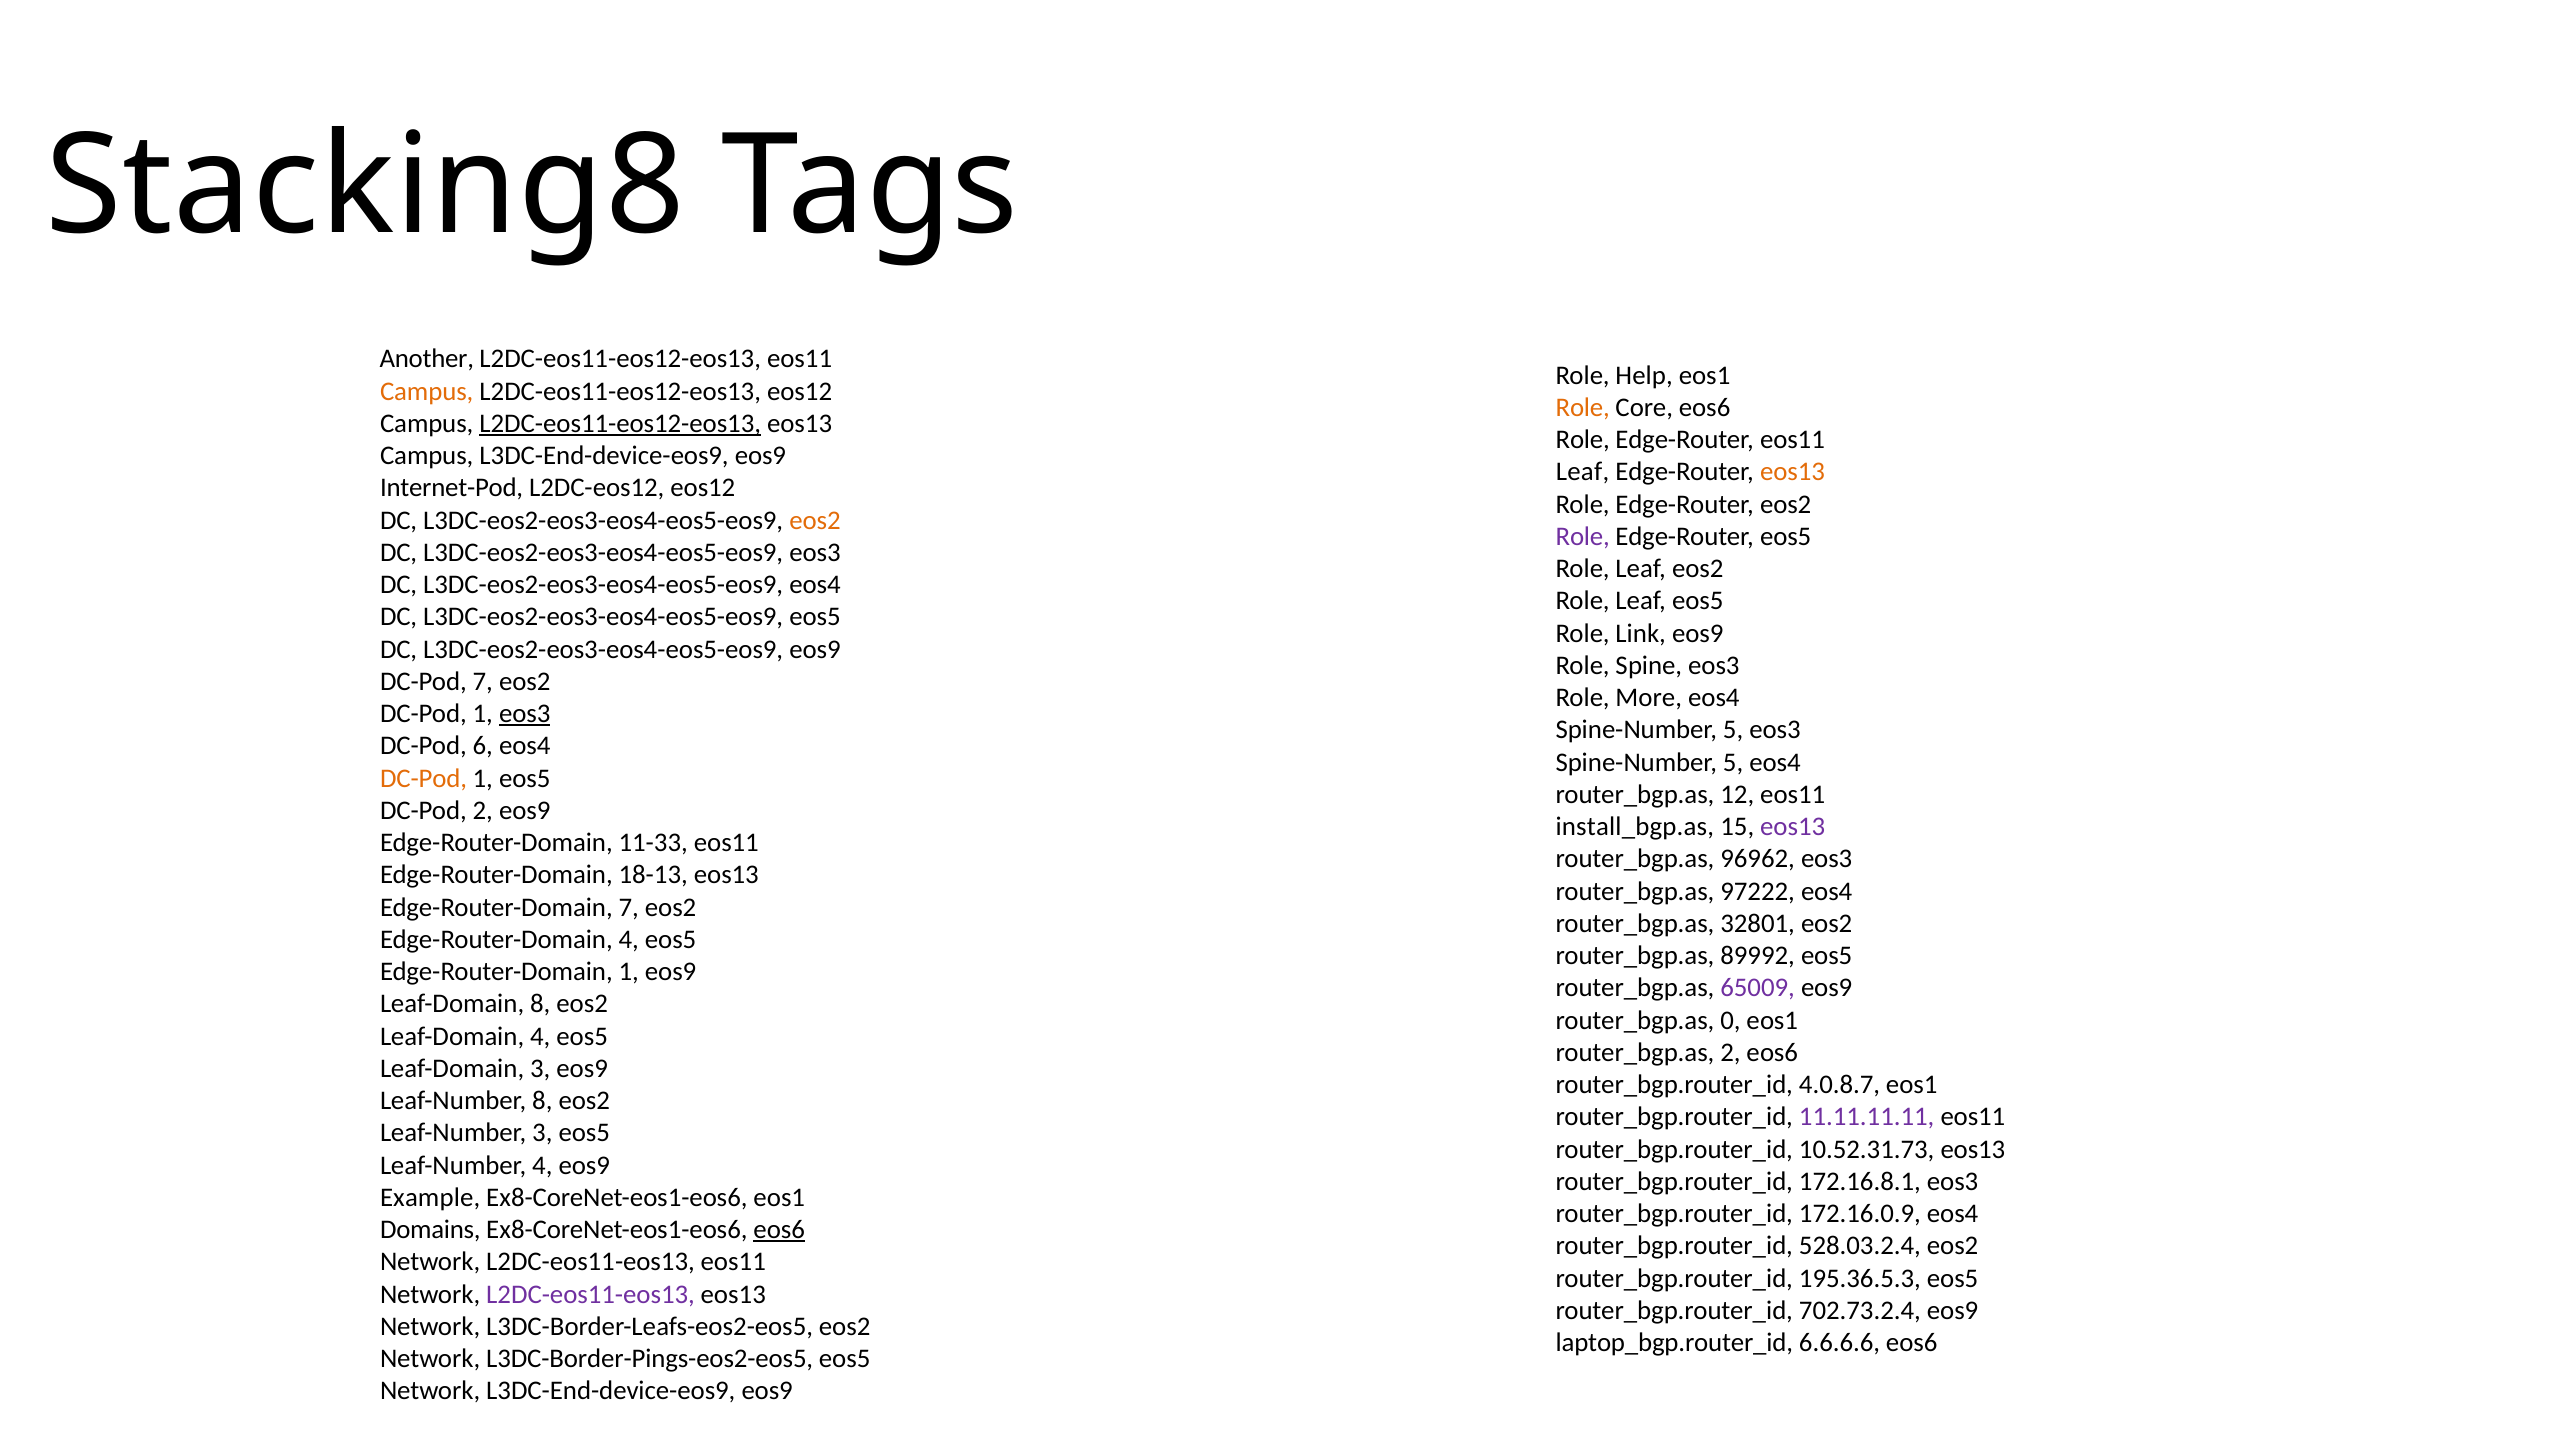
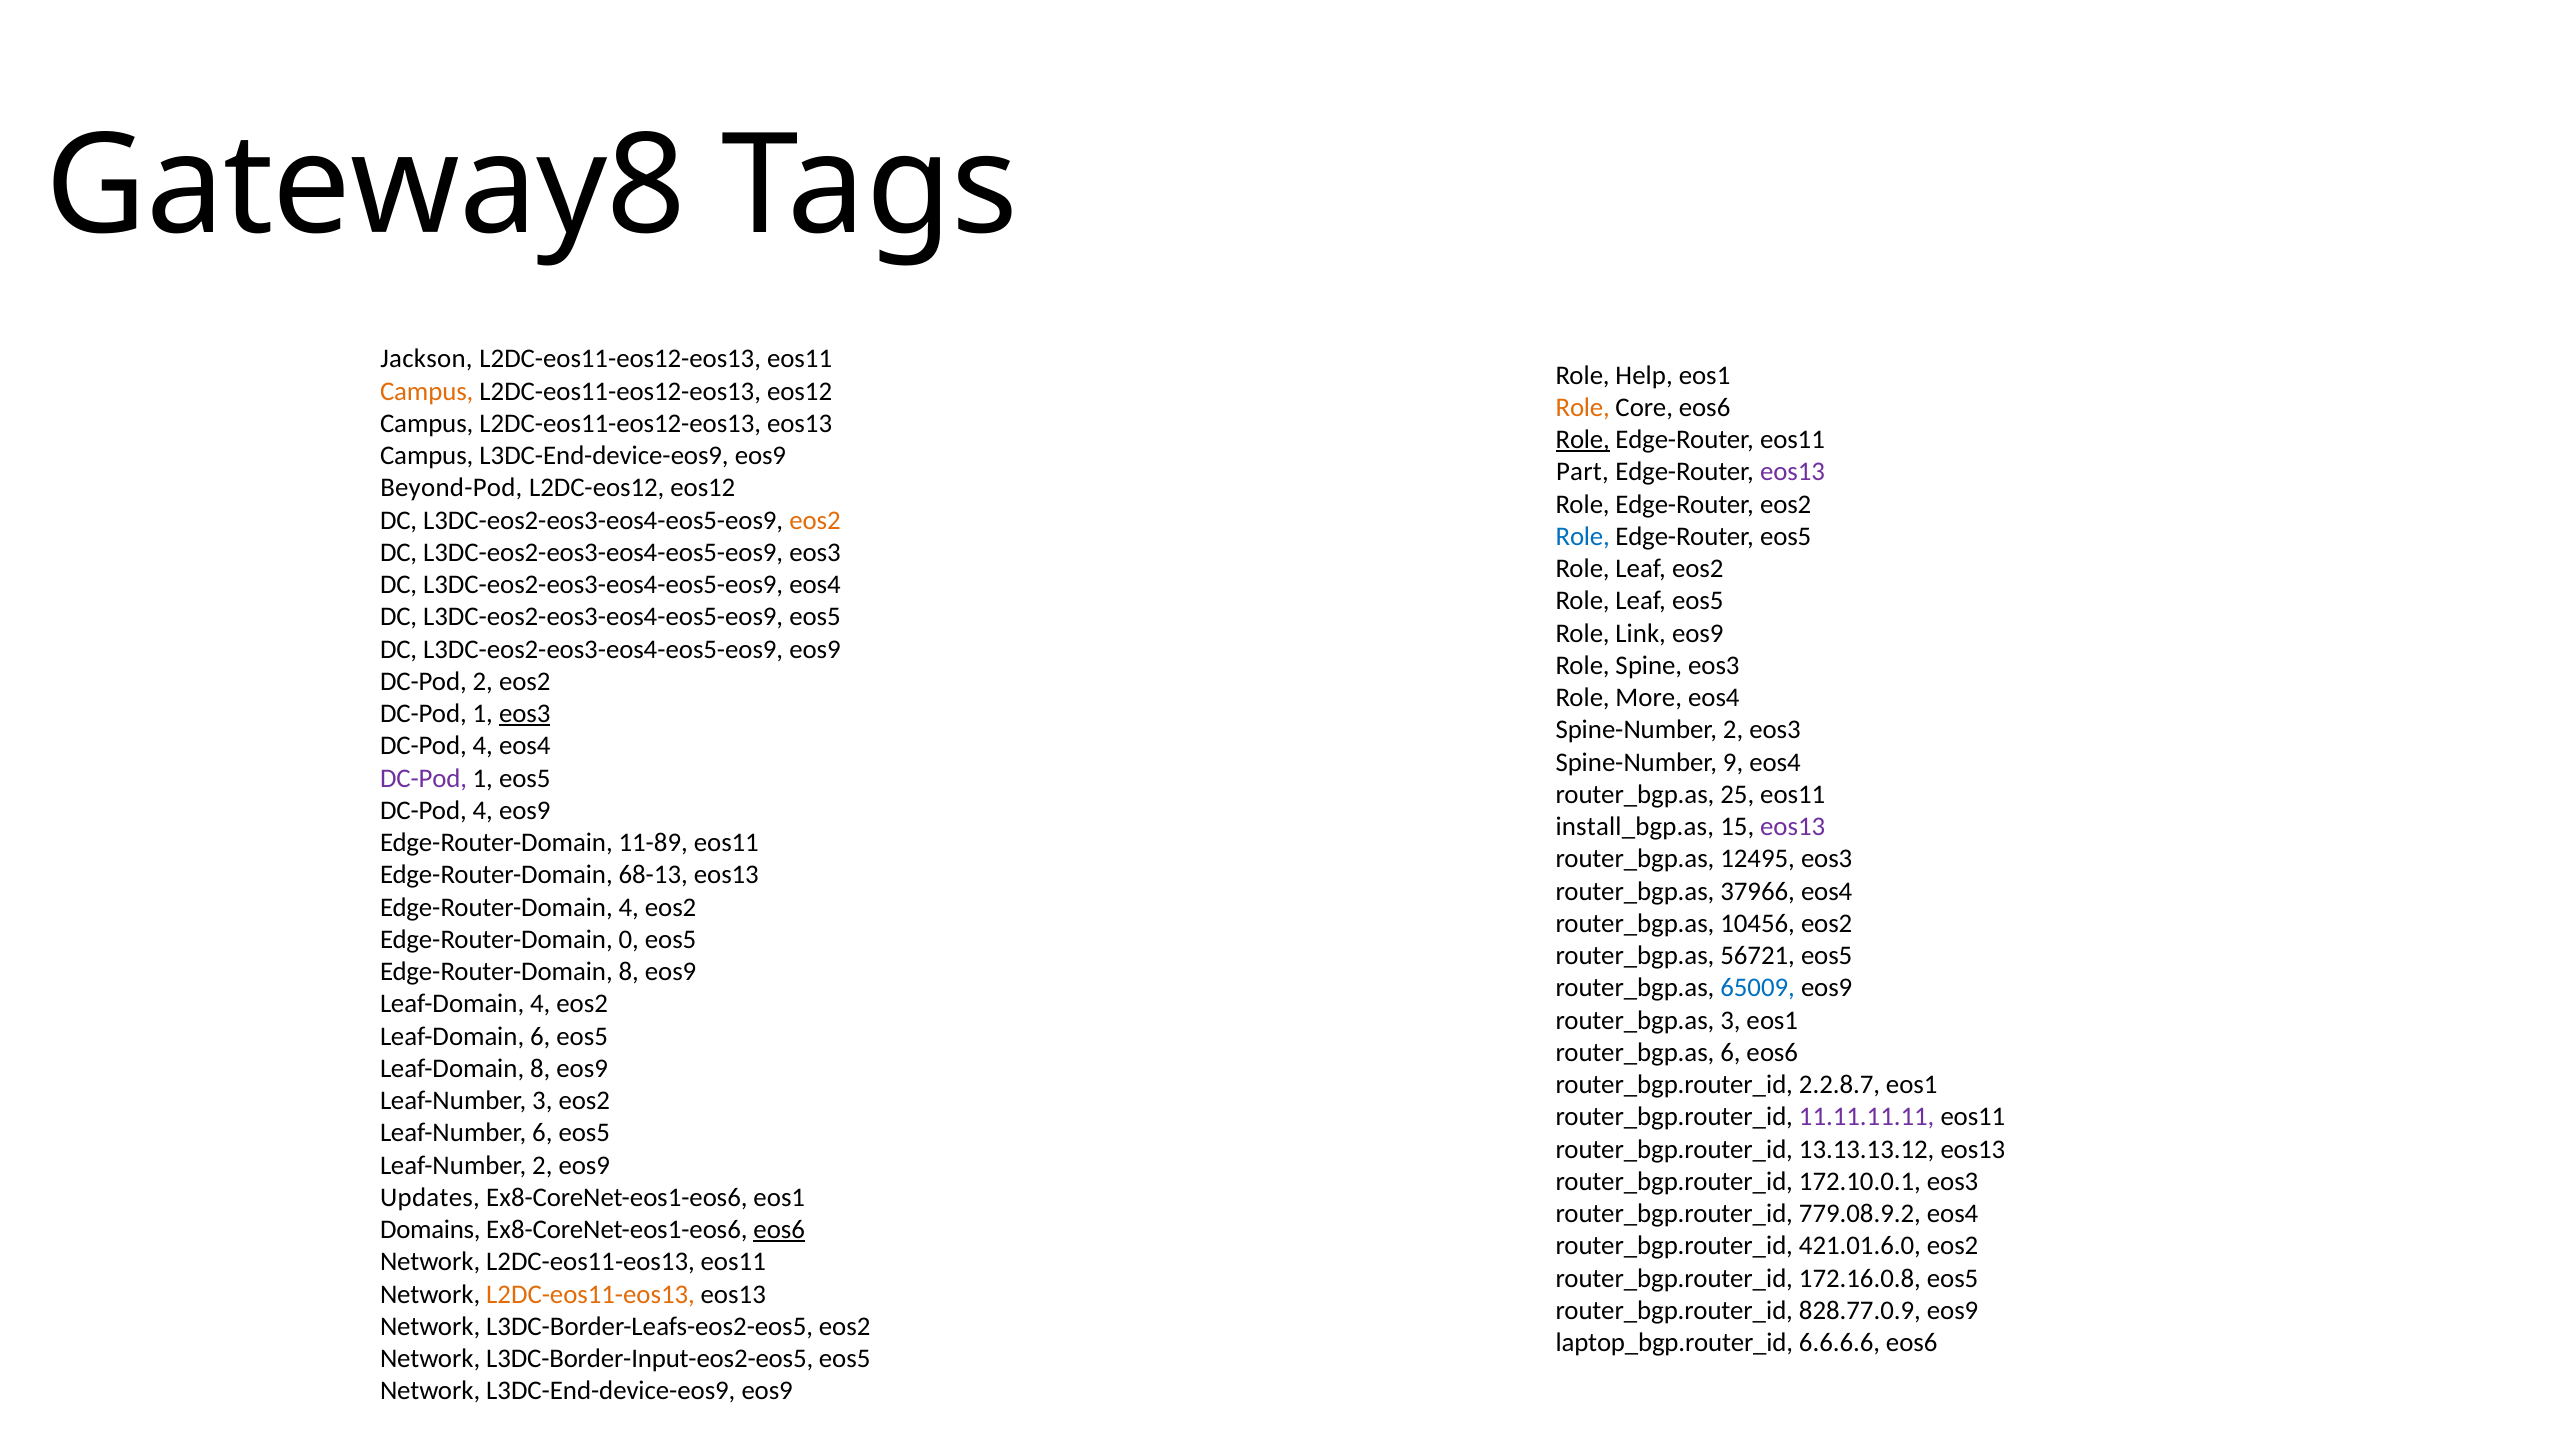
Stacking8: Stacking8 -> Gateway8 (366, 186)
Another: Another -> Jackson (427, 359)
L2DC-eos11-eos12-eos13 underline: present -> none (620, 423)
Role underline: none -> present (1583, 440)
Leaf: Leaf -> Part (1582, 472)
eos13 colour: orange -> purple (1792, 472)
Internet-Pod: Internet-Pod -> Beyond-Pod (451, 488)
Role colour: purple -> blue (1583, 536)
DC-Pod 7: 7 -> 2 (483, 681)
5: 5 -> 2 (1733, 730)
6: 6 -> 4 (483, 746)
5: 5 -> 9 (1733, 762)
DC-Pod colour: orange -> purple (423, 778)
12: 12 -> 25 (1737, 794)
2: 2 -> 4 (483, 810)
11-33: 11-33 -> 11-89 (653, 843)
96962: 96962 -> 12495 (1758, 859)
18-13: 18-13 -> 68-13 (653, 875)
97222: 97222 -> 37966 (1758, 891)
Edge-Router-Domain 7: 7 -> 4 (629, 907)
32801: 32801 -> 10456 (1758, 923)
Edge-Router-Domain 4: 4 -> 0 (629, 939)
89992: 89992 -> 56721 (1758, 956)
Edge-Router-Domain 1: 1 -> 8 (629, 972)
65009 colour: purple -> blue (1758, 988)
Leaf-Domain 8: 8 -> 4 (540, 1004)
router_bgp.as 0: 0 -> 3 (1731, 1020)
Leaf-Domain 4: 4 -> 6 (540, 1036)
router_bgp.as 2: 2 -> 6 (1731, 1052)
Leaf-Domain 3: 3 -> 8 (540, 1068)
4.0.8.7: 4.0.8.7 -> 2.2.8.7 (1840, 1085)
Leaf-Number 8: 8 -> 3 (542, 1101)
Leaf-Number 3: 3 -> 6 (542, 1133)
10.52.31.73: 10.52.31.73 -> 13.13.13.12 (1867, 1149)
Leaf-Number 4: 4 -> 2 (542, 1165)
172.16.8.1: 172.16.8.1 -> 172.10.0.1 (1860, 1181)
Example: Example -> Updates (430, 1197)
172.16.0.9: 172.16.0.9 -> 779.08.9.2 (1860, 1214)
528.03.2.4: 528.03.2.4 -> 421.01.6.0 (1860, 1246)
195.36.5.3: 195.36.5.3 -> 172.16.0.8 (1860, 1278)
L2DC-eos11-eos13 colour: purple -> orange (591, 1294)
702.73.2.4: 702.73.2.4 -> 828.77.0.9 (1860, 1310)
L3DC-Border-Pings-eos2-eos5: L3DC-Border-Pings-eos2-eos5 -> L3DC-Border-Input-eos2-eos5 (650, 1359)
